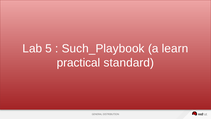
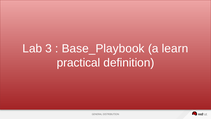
5: 5 -> 3 (49, 48)
Such_Playbook: Such_Playbook -> Base_Playbook (103, 48)
standard: standard -> definition (129, 63)
